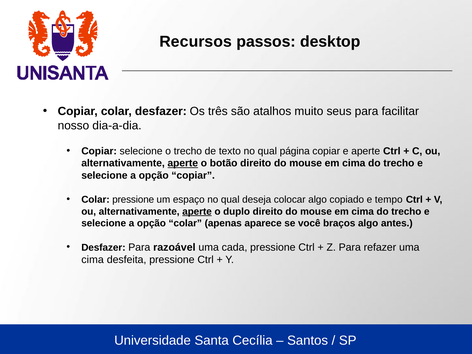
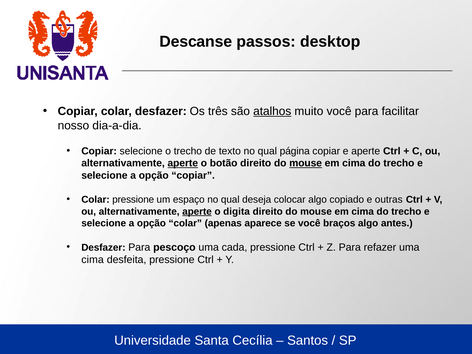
Recursos: Recursos -> Descanse (196, 42)
atalhos underline: none -> present (272, 111)
muito seus: seus -> você (339, 111)
mouse underline: none -> present (306, 163)
tempo: tempo -> outras (389, 200)
duplo: duplo -> digita (237, 211)
razoável: razoável -> pescoço (174, 247)
